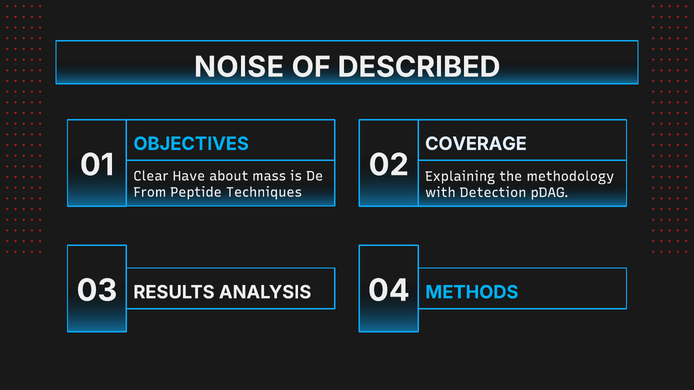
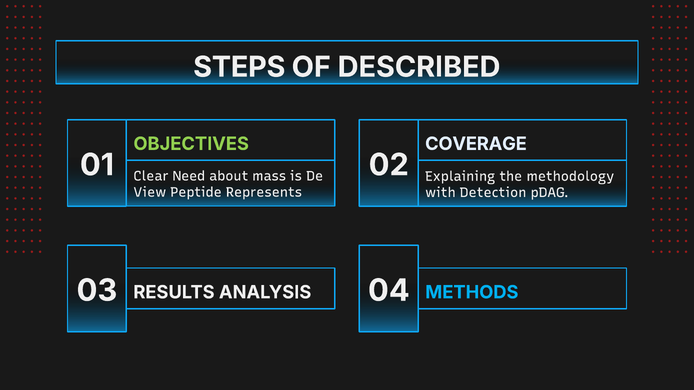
NOISE: NOISE -> STEPS (239, 67)
OBJECTIVES colour: light blue -> light green (191, 144)
Have: Have -> Need (189, 176)
From: From -> View (150, 192)
Techniques: Techniques -> Represents (264, 192)
